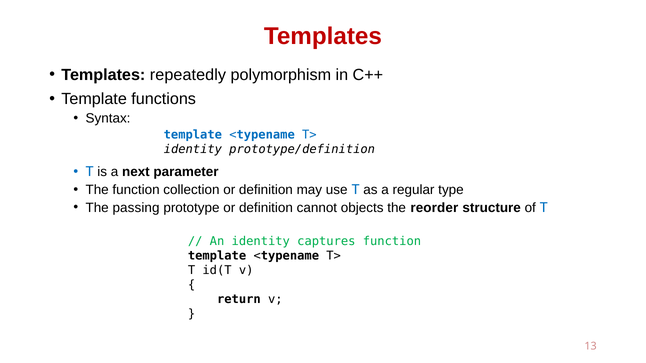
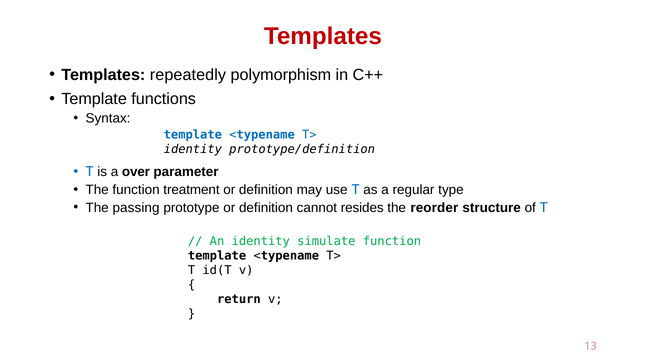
next: next -> over (136, 172)
collection: collection -> treatment (191, 190)
objects: objects -> resides (362, 208)
captures: captures -> simulate (326, 241)
